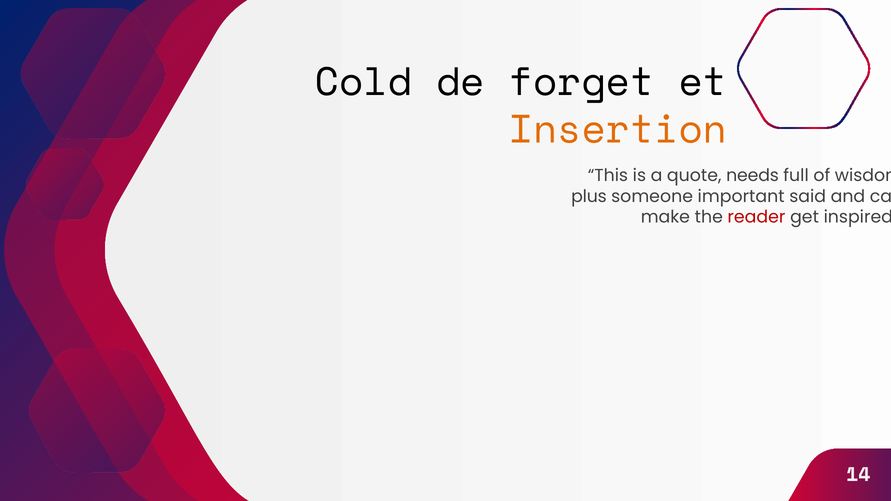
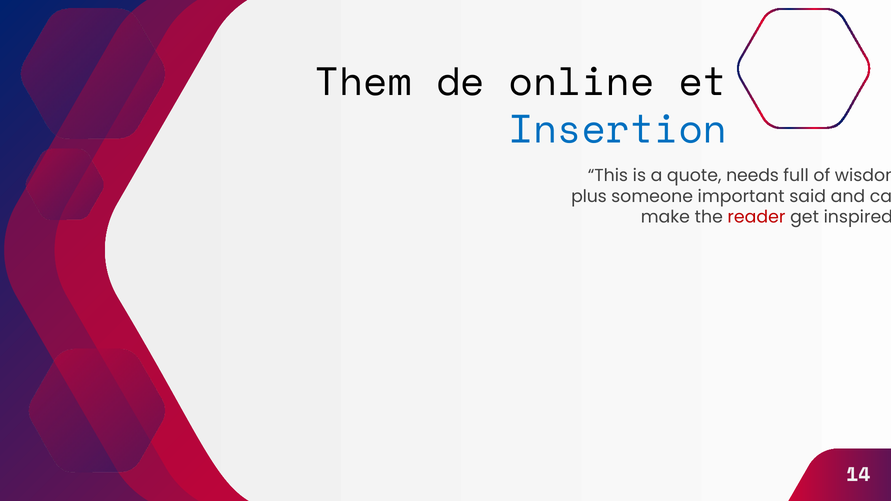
Cold: Cold -> Them (363, 82)
forget: forget -> online (582, 82)
Insertion colour: orange -> blue (618, 130)
